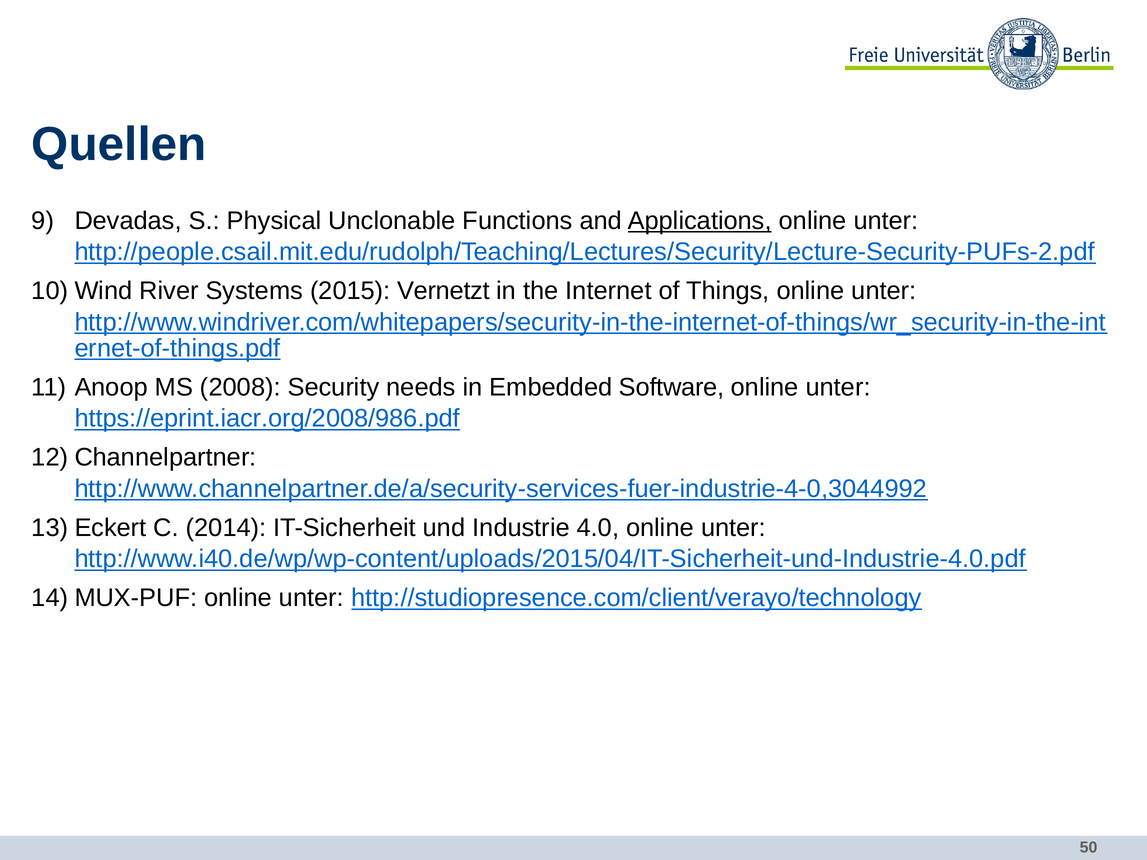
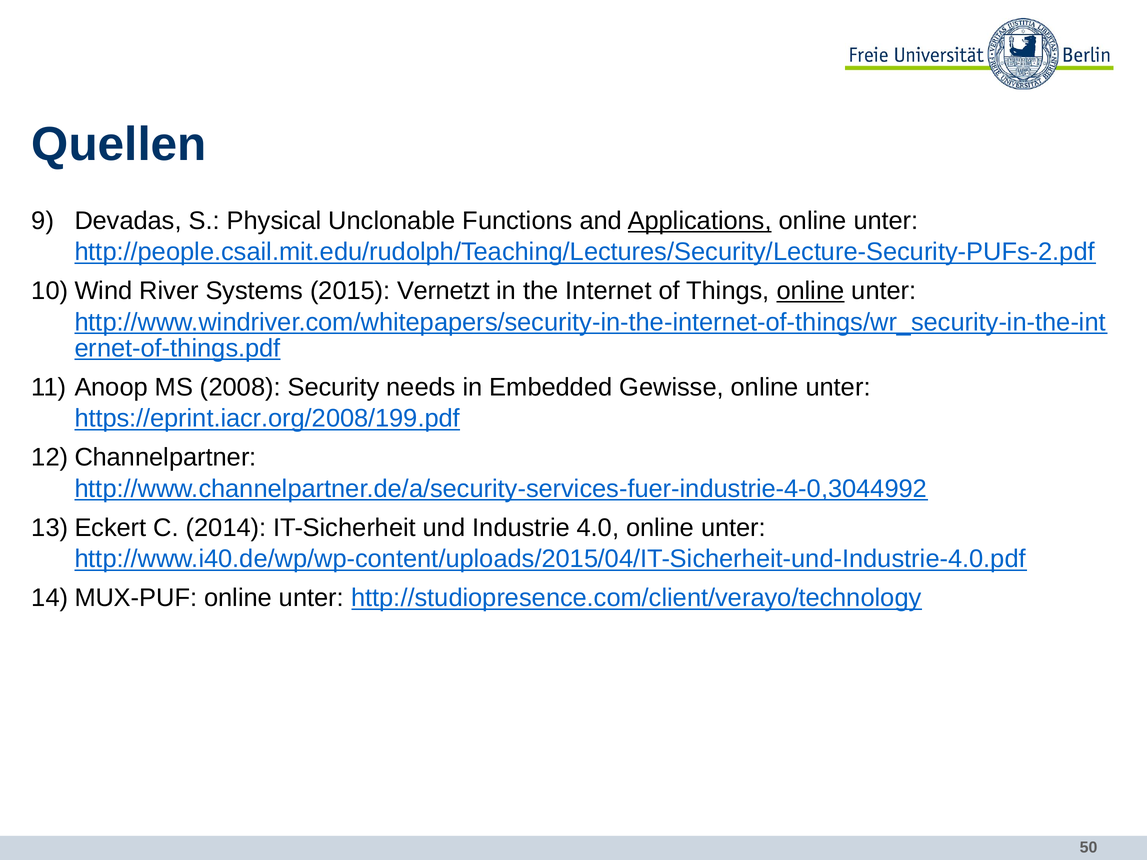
online underline: none -> present (810, 291)
Software: Software -> Gewisse (672, 387)
https://eprint.iacr.org/2008/986.pdf: https://eprint.iacr.org/2008/986.pdf -> https://eprint.iacr.org/2008/199.pdf (267, 419)
